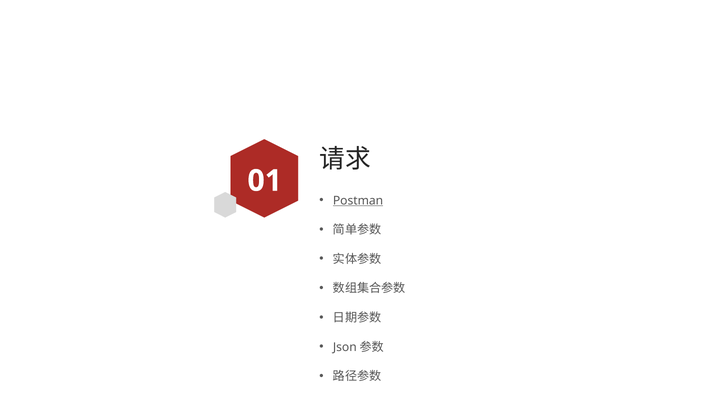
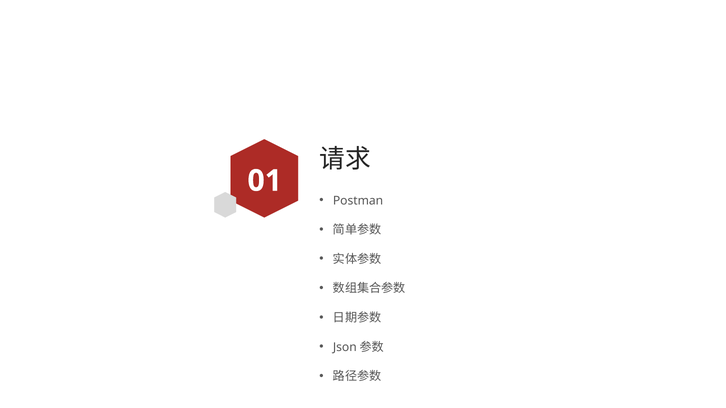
Postman underline: present -> none (358, 201)
